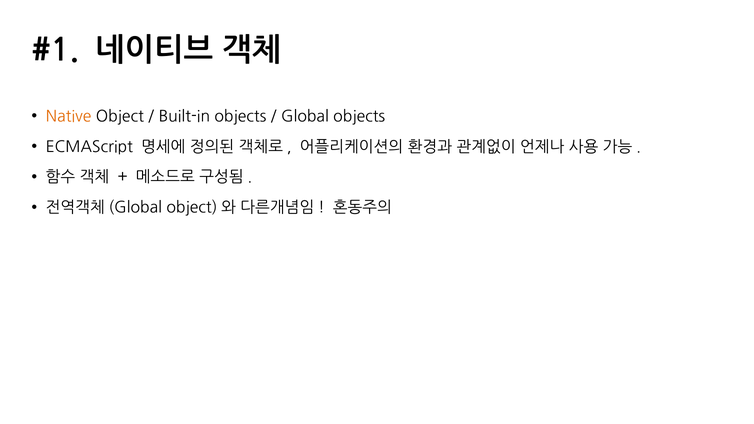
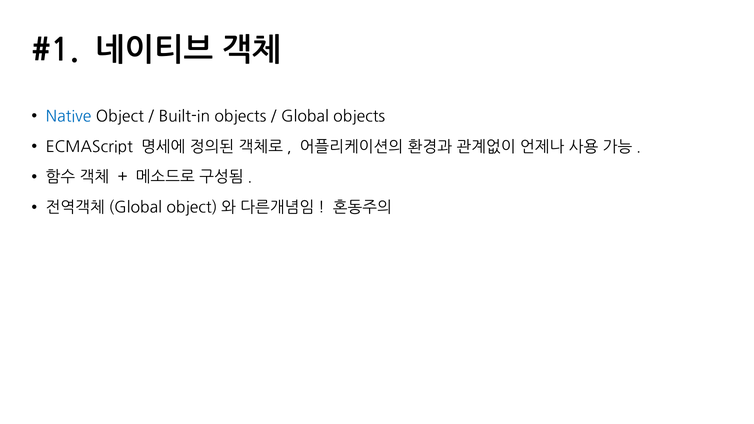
Native colour: orange -> blue (69, 116)
